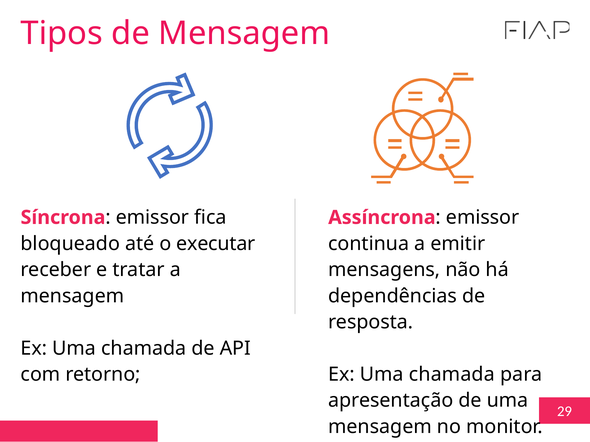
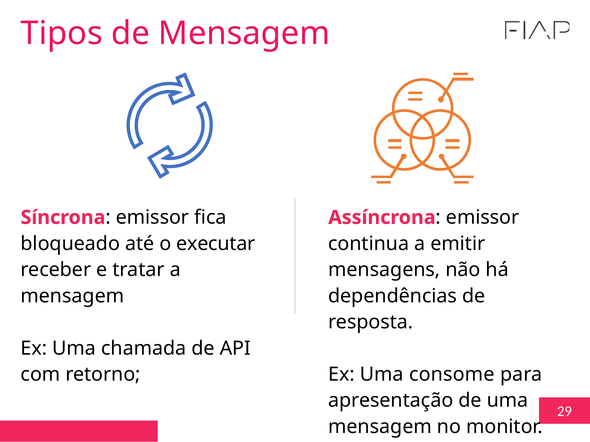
chamada: chamada -> consome (452, 375)
